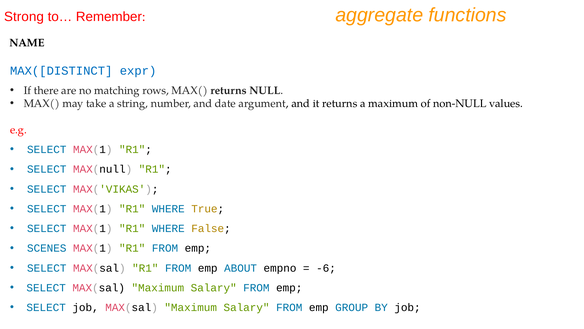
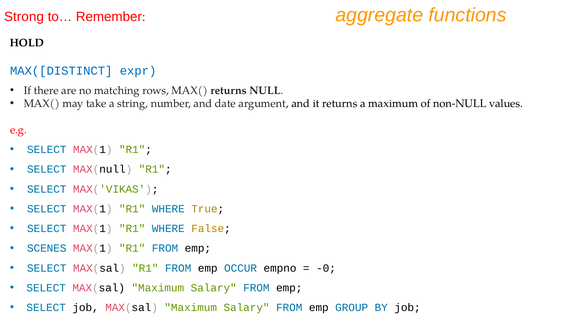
NAME: NAME -> HOLD (27, 43)
ABOUT: ABOUT -> OCCUR (241, 268)
-6: -6 -> -0 (326, 268)
